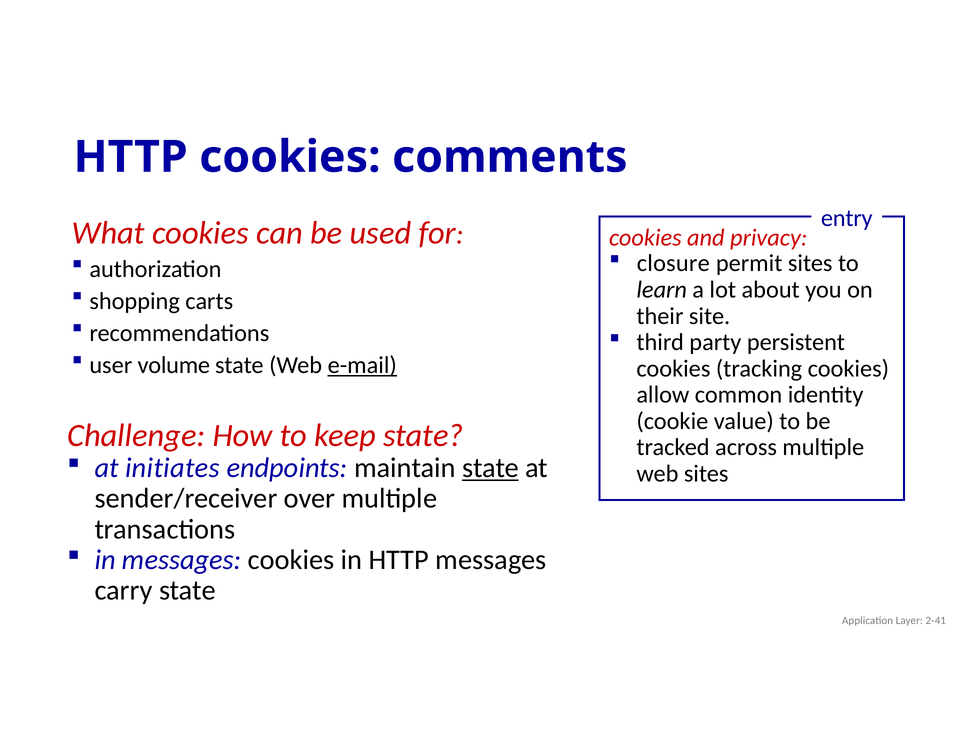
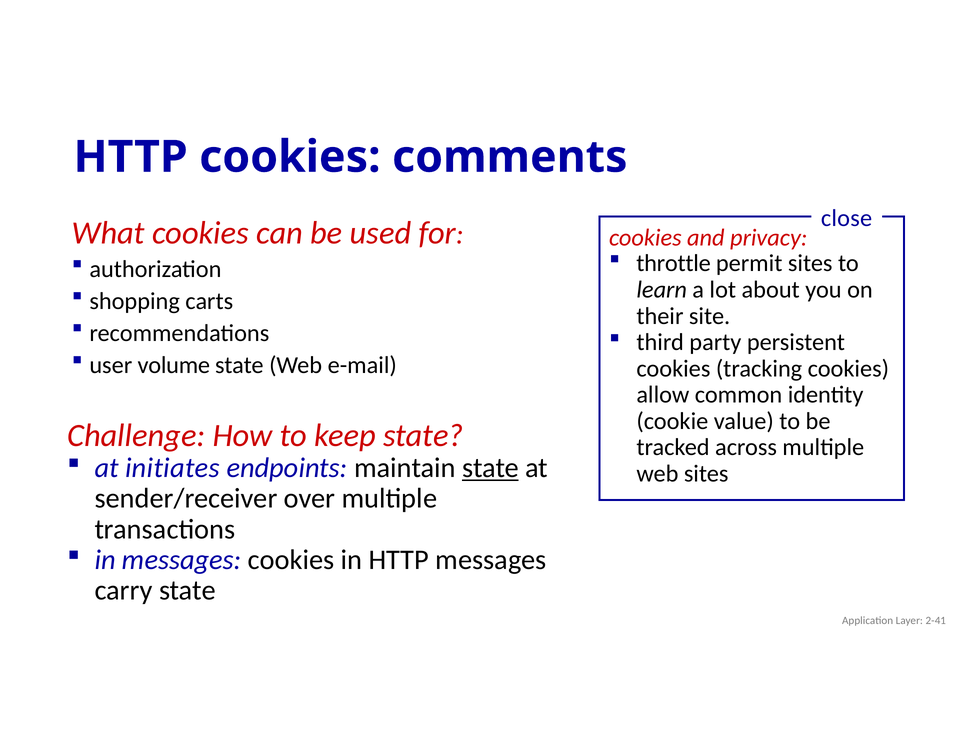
entry: entry -> close (847, 218)
closure: closure -> throttle (674, 264)
e-mail underline: present -> none (362, 366)
